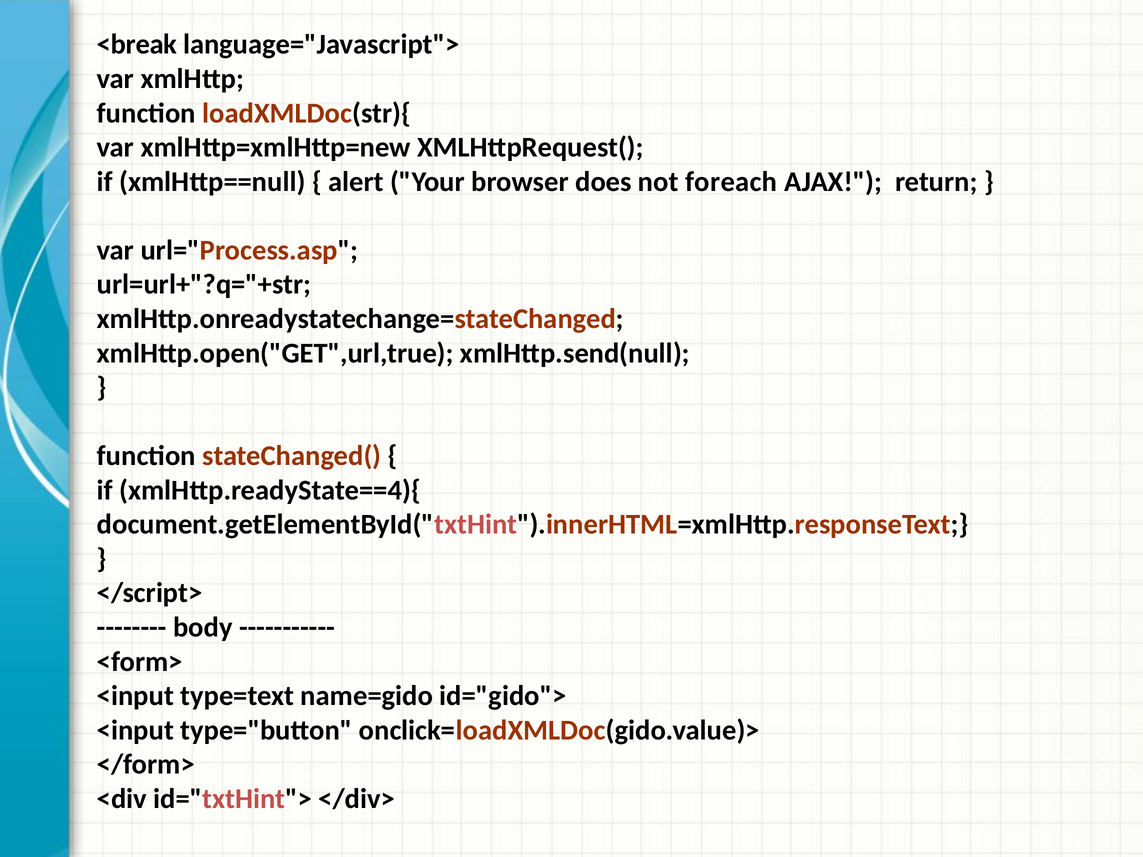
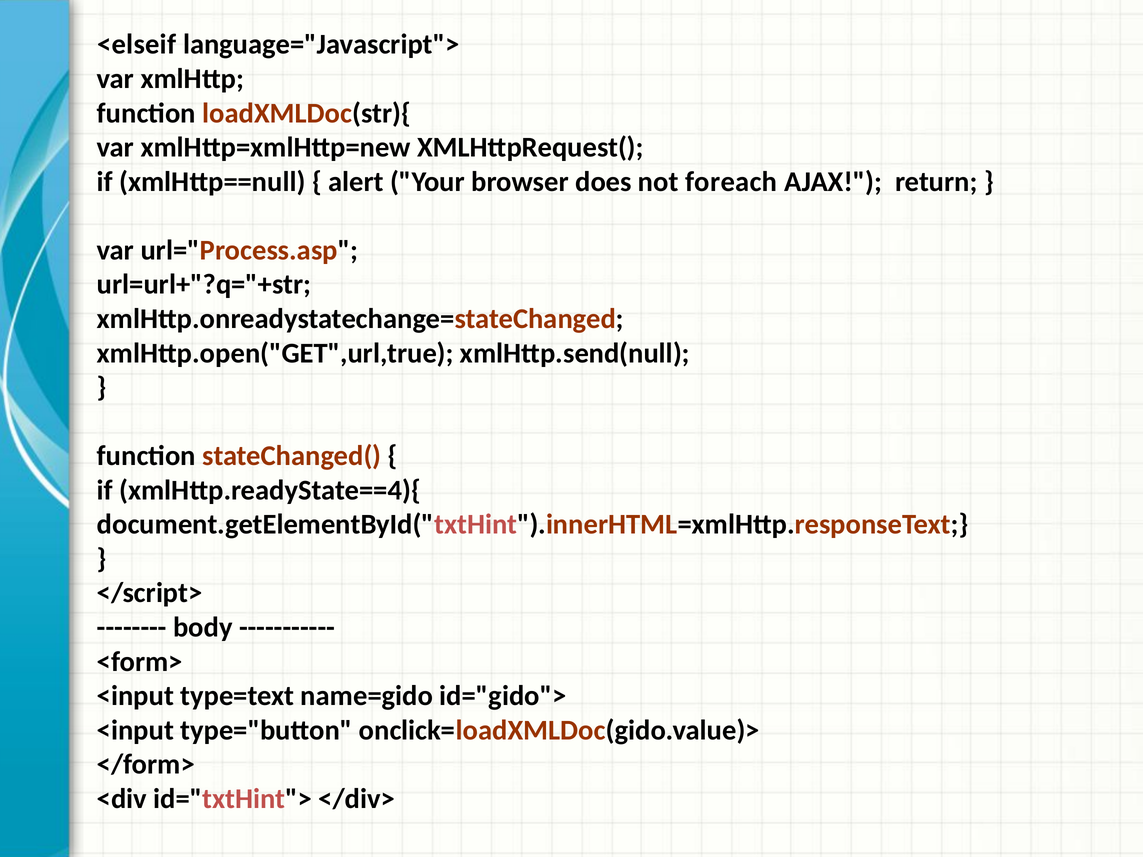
<break: <break -> <elseif (137, 45)
